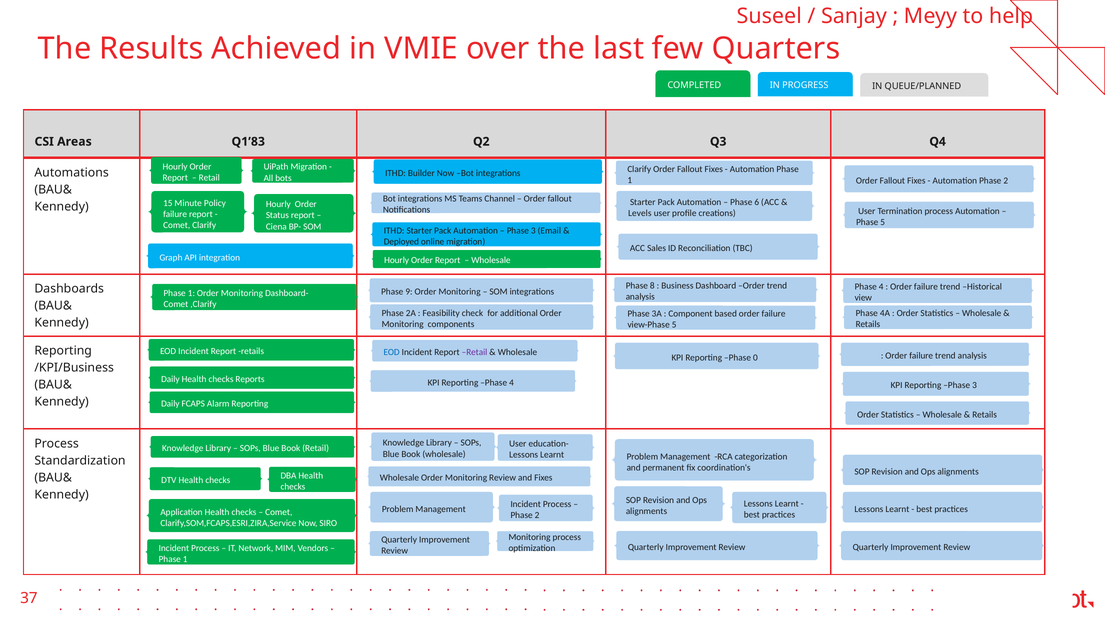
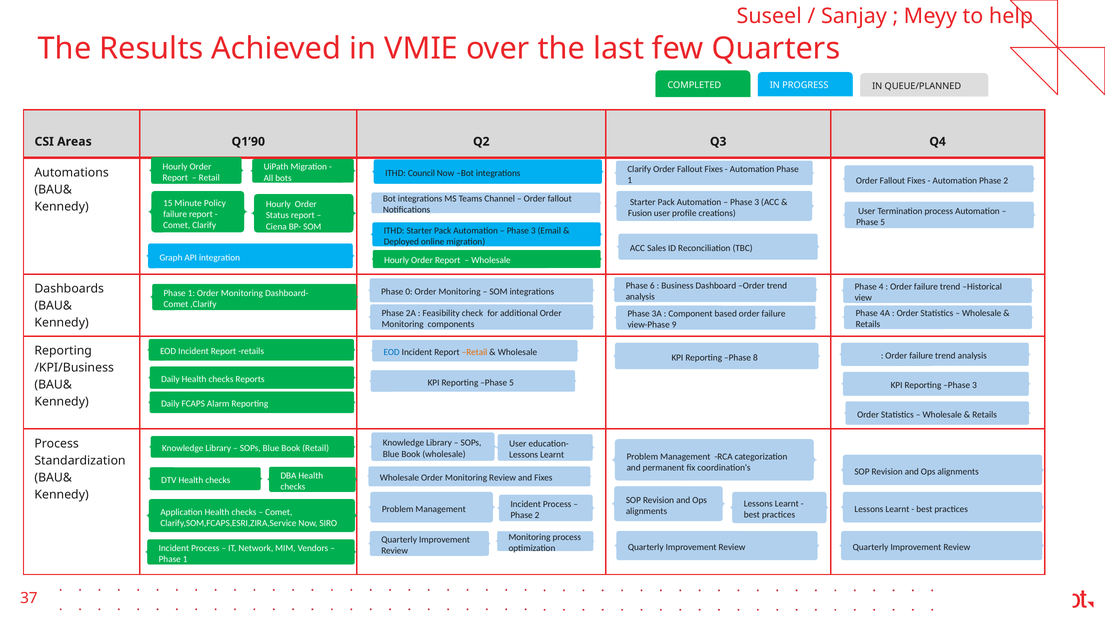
Q1’83: Q1’83 -> Q1’90 (248, 142)
Builder: Builder -> Council (421, 173)
6: 6 -> 3 (757, 202)
Levels: Levels -> Fusion (640, 213)
8: 8 -> 6 (652, 286)
9: 9 -> 0 (409, 292)
view-Phase 5: 5 -> 9 (674, 325)
Retail colour: purple -> orange (475, 352)
0: 0 -> 8 (755, 357)
Reporting Phase 4: 4 -> 5 (512, 382)
